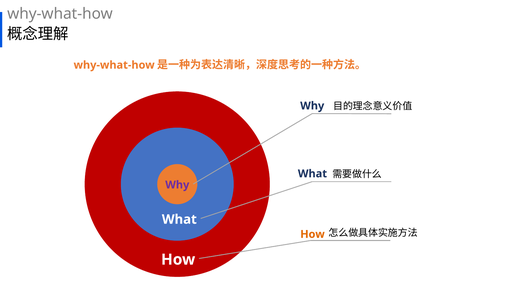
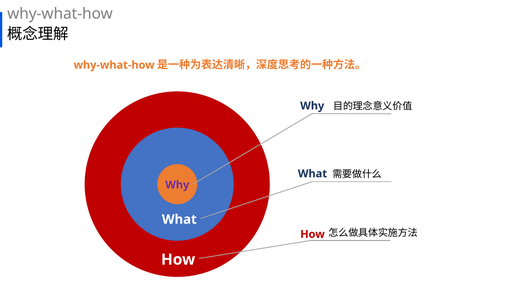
How colour: orange -> red (312, 234)
